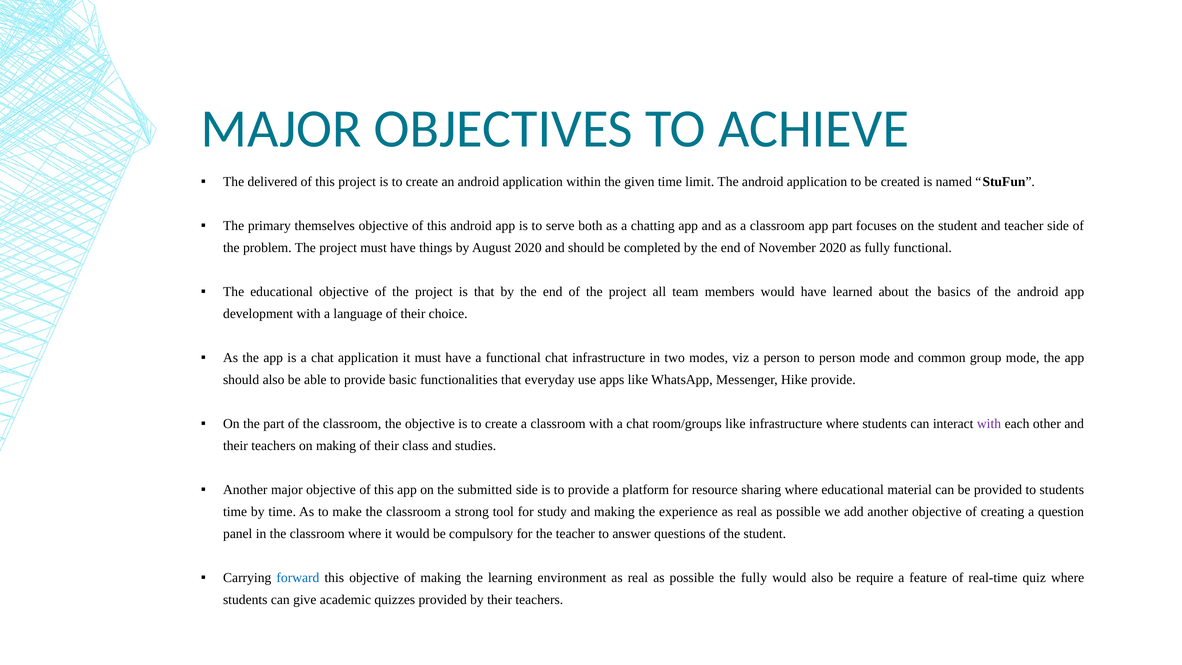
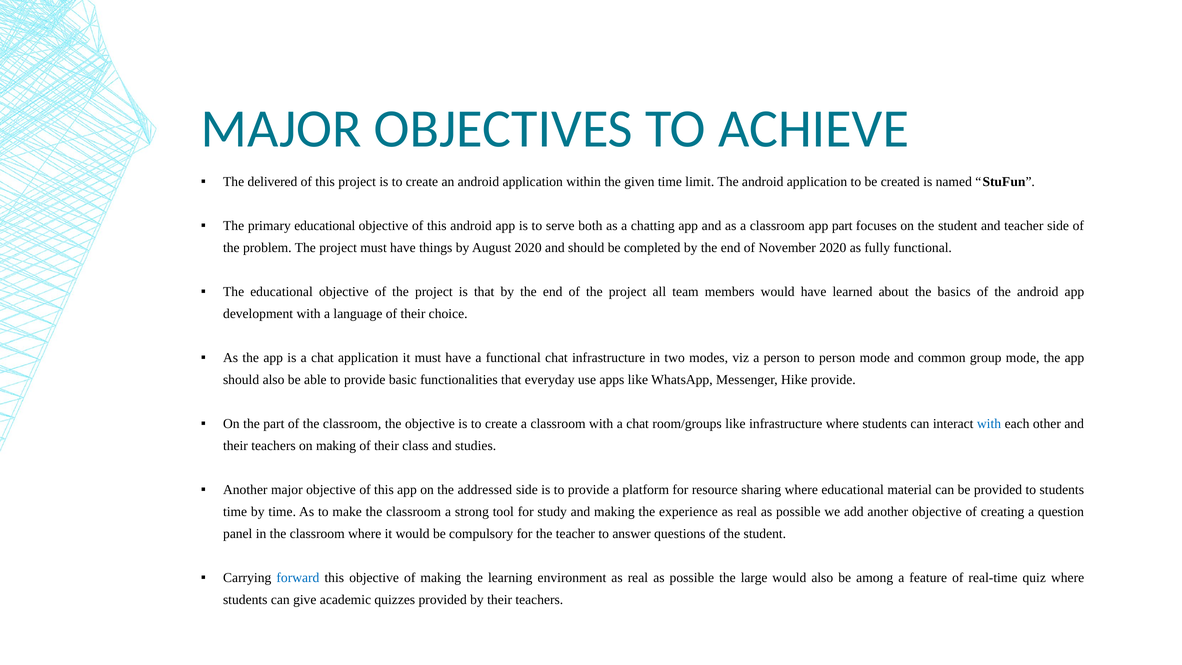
primary themselves: themselves -> educational (325, 226)
with colour: purple -> blue (989, 424)
submitted: submitted -> addressed (485, 490)
the fully: fully -> large (754, 578)
require: require -> among (875, 578)
